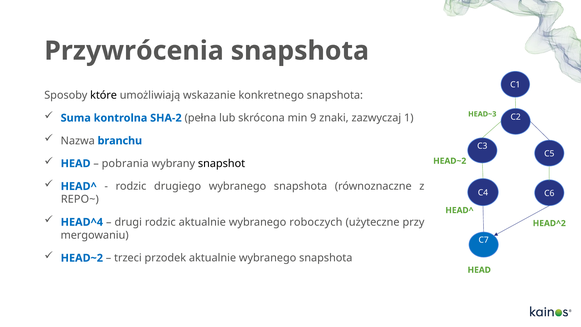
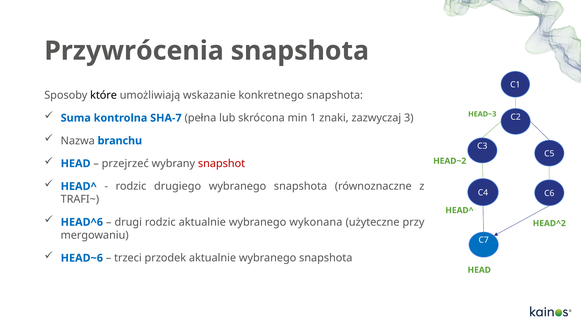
SHA-2: SHA-2 -> SHA-7 (166, 118)
9: 9 -> 1 (313, 118)
1: 1 -> 3 (409, 118)
pobrania: pobrania -> przejrzeć (125, 163)
snapshot colour: black -> red (222, 163)
REPO~: REPO~ -> TRAFI~ (80, 199)
HEAD^4: HEAD^4 -> HEAD^6 (82, 222)
roboczych: roboczych -> wykonana (316, 222)
HEAD~2: HEAD~2 -> HEAD~6 (82, 258)
